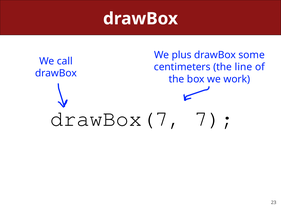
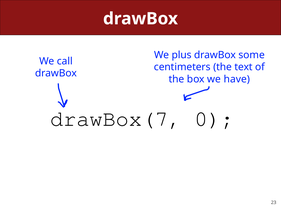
line: line -> text (244, 67)
work: work -> have (237, 79)
7: 7 -> 0 (214, 119)
